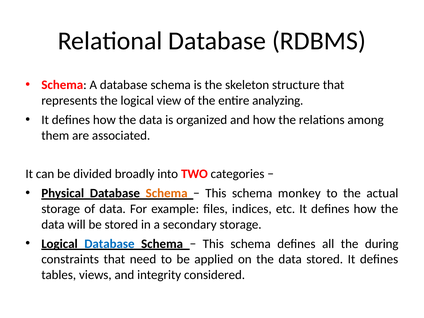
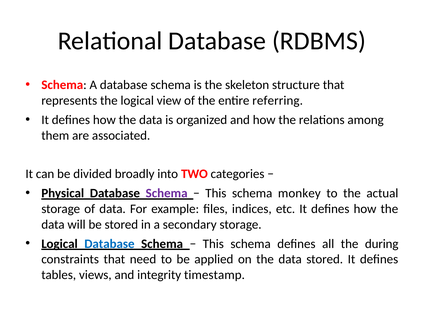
analyzing: analyzing -> referring (278, 101)
Schema colour: orange -> purple (167, 193)
considered: considered -> timestamp (214, 275)
